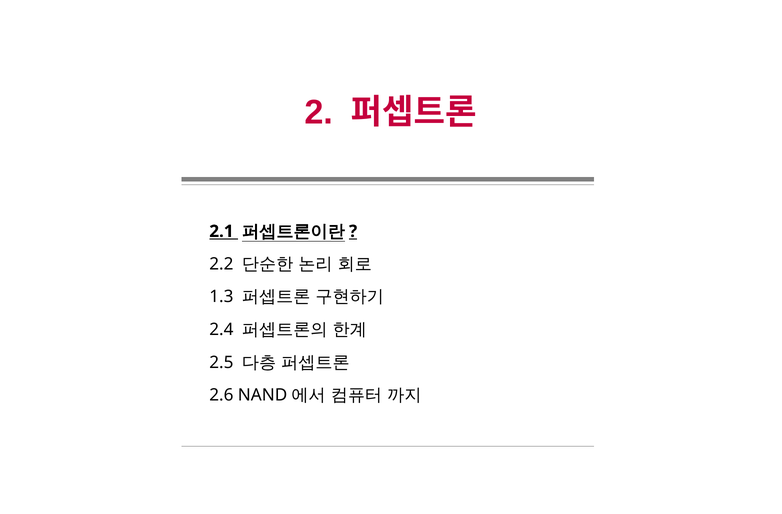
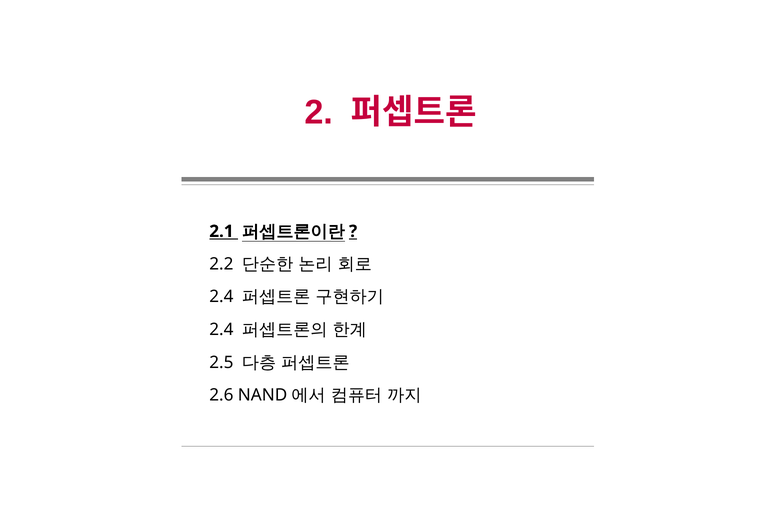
1.3: 1.3 -> 2.4 (221, 297)
